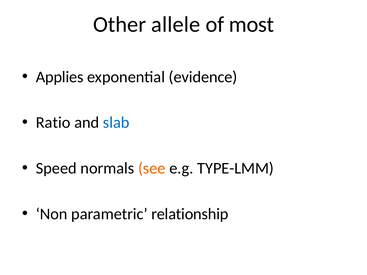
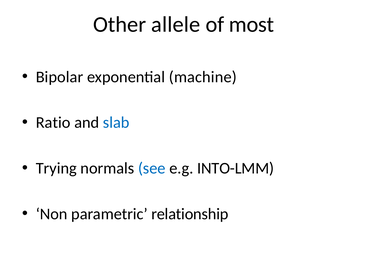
Applies: Applies -> Bipolar (60, 77)
evidence: evidence -> machine (203, 77)
Speed: Speed -> Trying (56, 168)
see colour: orange -> blue (152, 168)
TYPE-LMM: TYPE-LMM -> INTO-LMM (236, 168)
